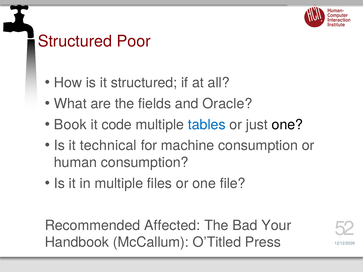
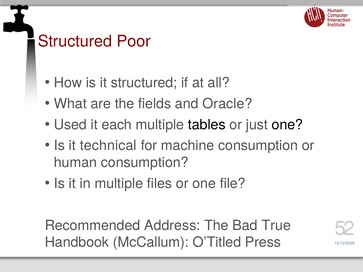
Book: Book -> Used (70, 125)
code: code -> each (117, 125)
tables colour: blue -> black (207, 125)
Affected: Affected -> Address (172, 226)
Your: Your -> True (276, 226)
